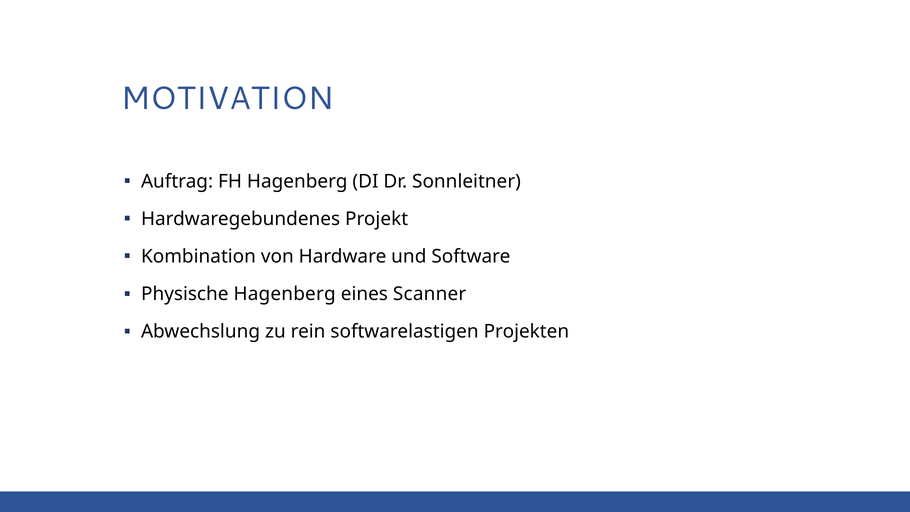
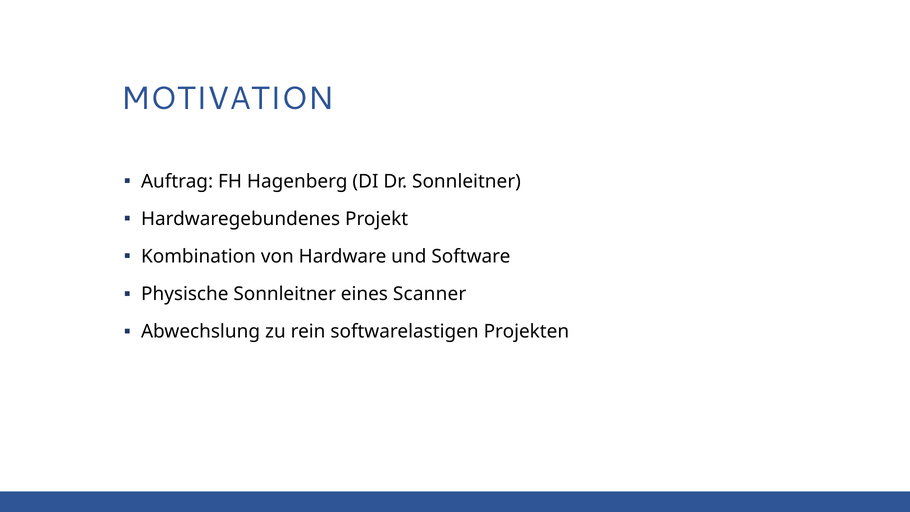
Physische Hagenberg: Hagenberg -> Sonnleitner (285, 294)
